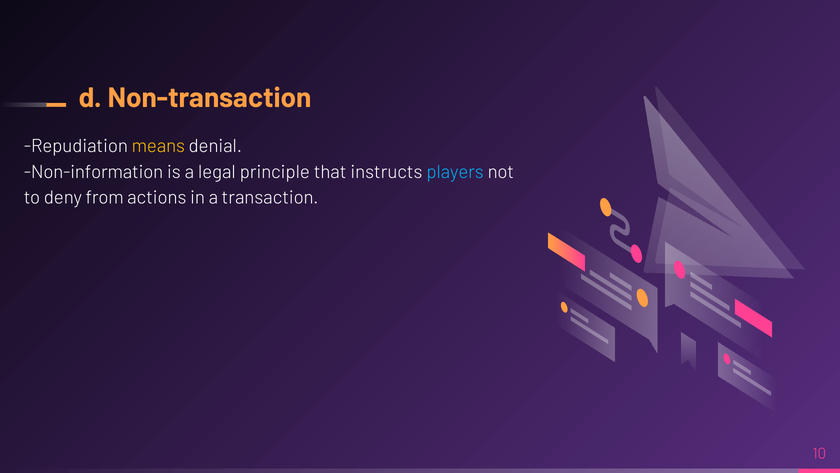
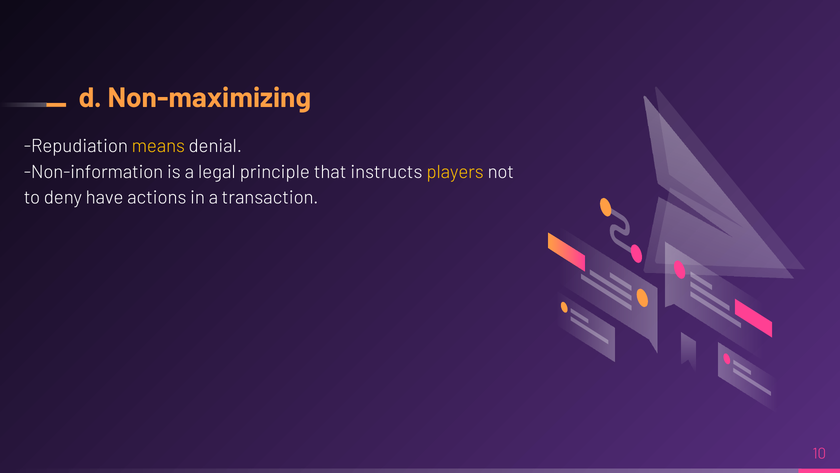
Non-transaction: Non-transaction -> Non-maximizing (209, 98)
players colour: light blue -> yellow (455, 172)
from: from -> have (105, 198)
